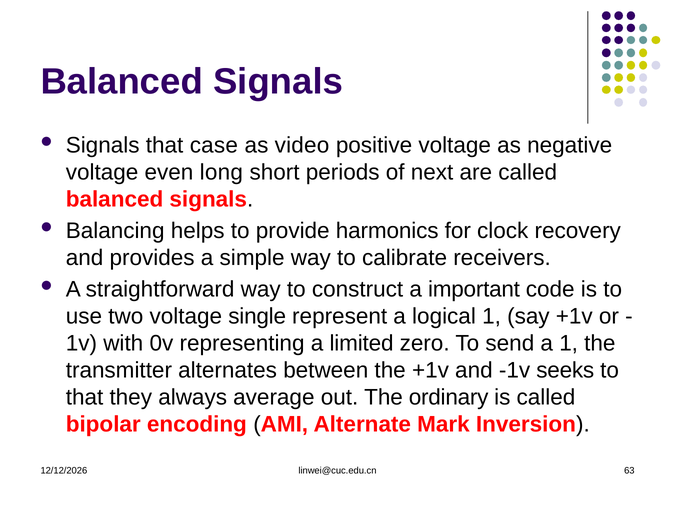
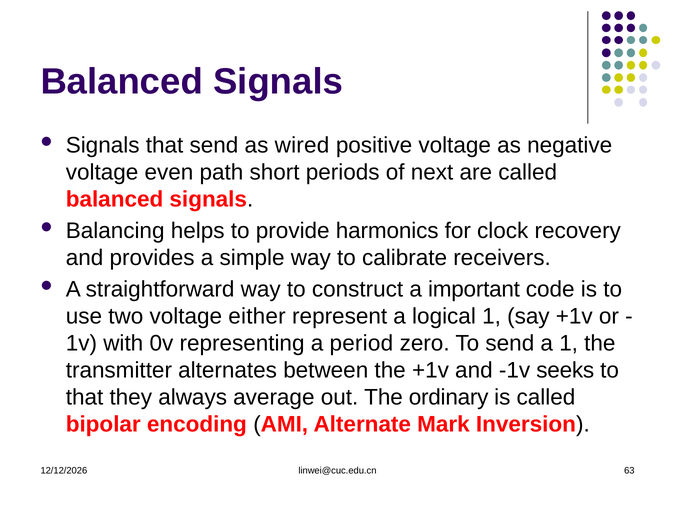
that case: case -> send (214, 145)
video: video -> wired (302, 145)
long: long -> path (221, 172)
single: single -> either (257, 316)
limited: limited -> period (361, 343)
